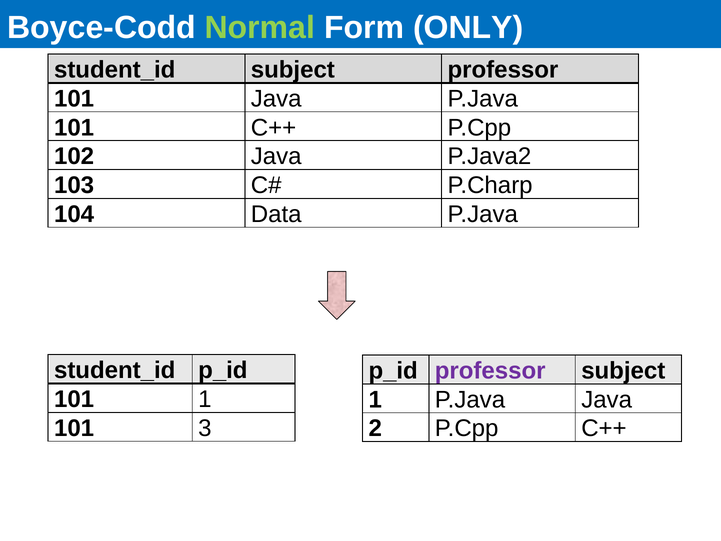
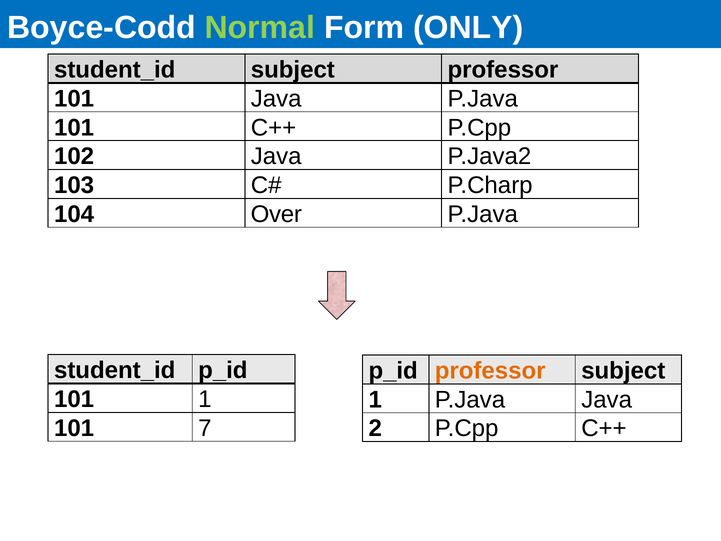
Data: Data -> Over (276, 214)
professor colour: purple -> orange (490, 371)
3: 3 -> 7 (205, 428)
